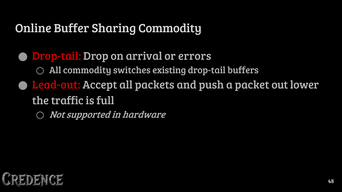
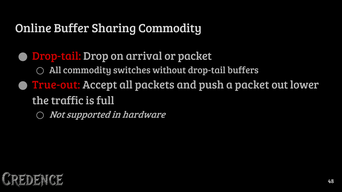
or errors: errors -> packet (195, 56)
existing: existing -> without (169, 70)
Lead-out: Lead-out -> True-out (56, 85)
